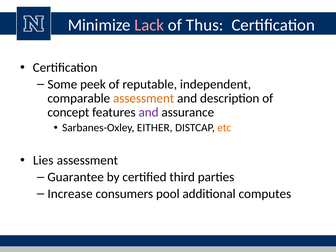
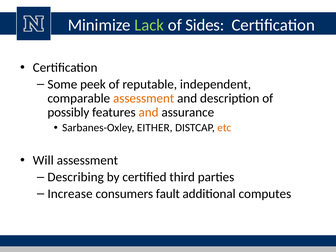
Lack colour: pink -> light green (149, 25)
Thus: Thus -> Sides (205, 25)
concept: concept -> possibly (68, 112)
and colour: purple -> orange (149, 112)
Lies: Lies -> Will (43, 160)
Guarantee: Guarantee -> Describing (76, 177)
pool: pool -> fault (168, 194)
